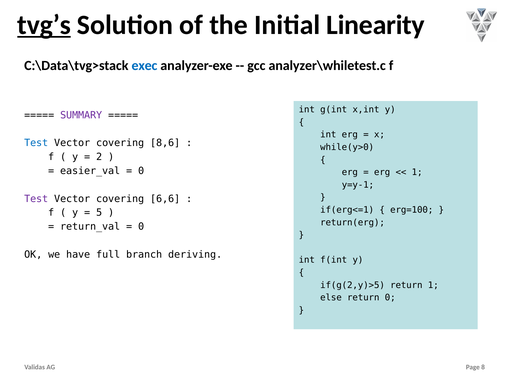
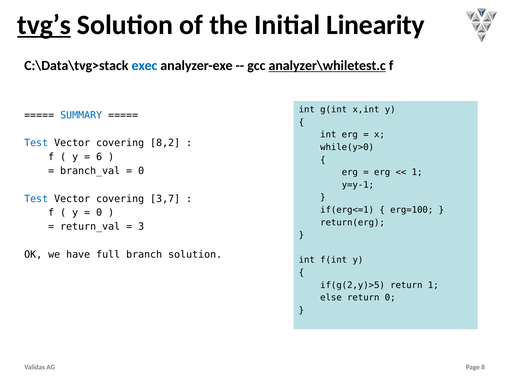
analyzer\whiletest.c underline: none -> present (327, 66)
SUMMARY colour: purple -> blue (81, 115)
8,6: 8,6 -> 8,2 (165, 143)
2: 2 -> 6 (99, 157)
easier_val: easier_val -> branch_val (90, 171)
Test colour: purple -> blue (36, 199)
6,6: 6,6 -> 3,7 (165, 199)
5: 5 -> 0 (99, 213)
0: 0 -> 3 (141, 226)
branch deriving: deriving -> solution (195, 254)
